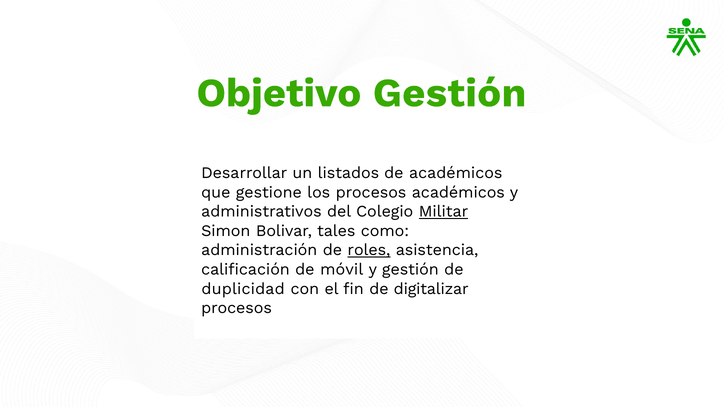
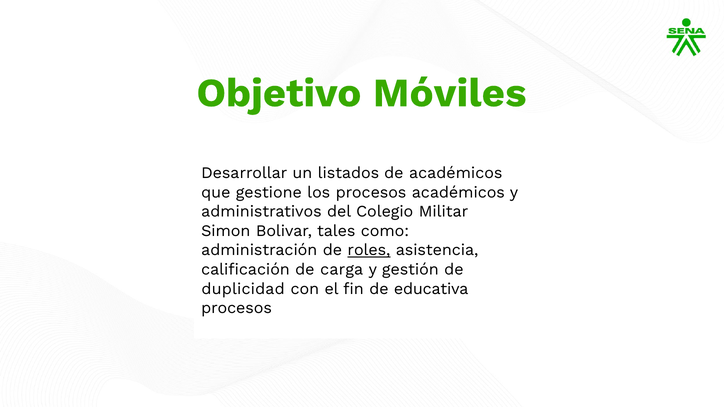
Objetivo Gestión: Gestión -> Móviles (450, 93)
Militar underline: present -> none (443, 212)
móvil: móvil -> carga (342, 270)
digitalizar: digitalizar -> educativa (431, 289)
